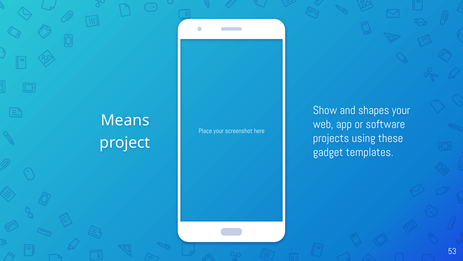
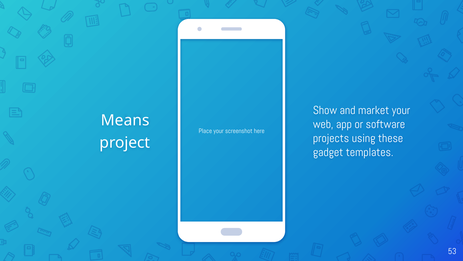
shapes: shapes -> market (374, 110)
